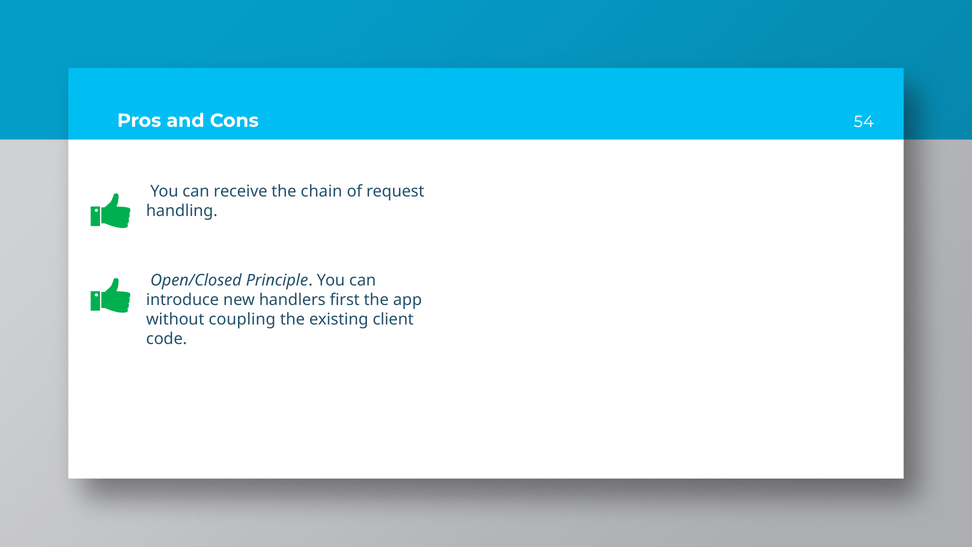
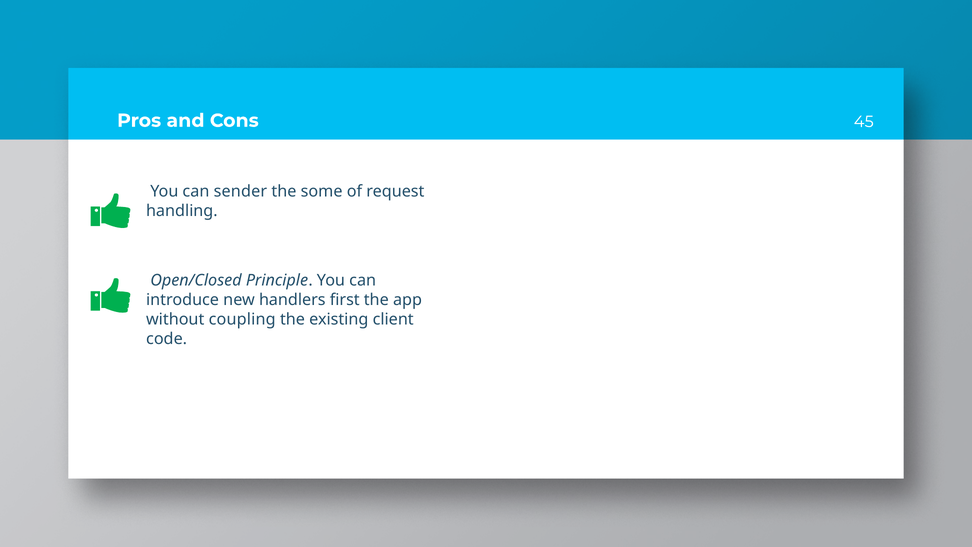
54: 54 -> 45 (864, 122)
receive: receive -> sender (240, 192)
chain: chain -> some (322, 192)
